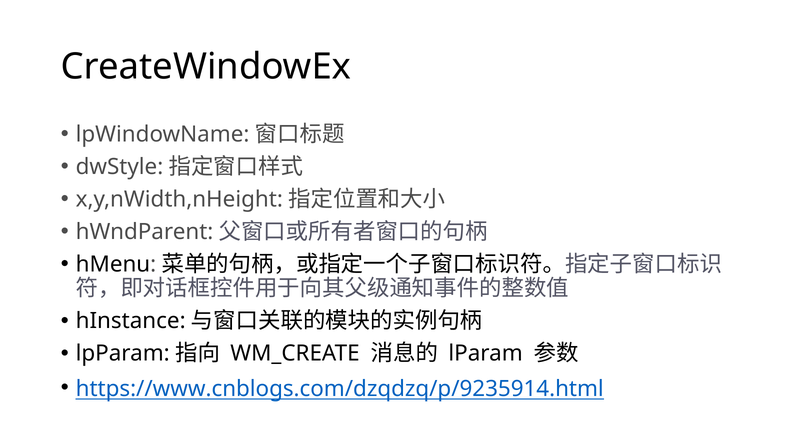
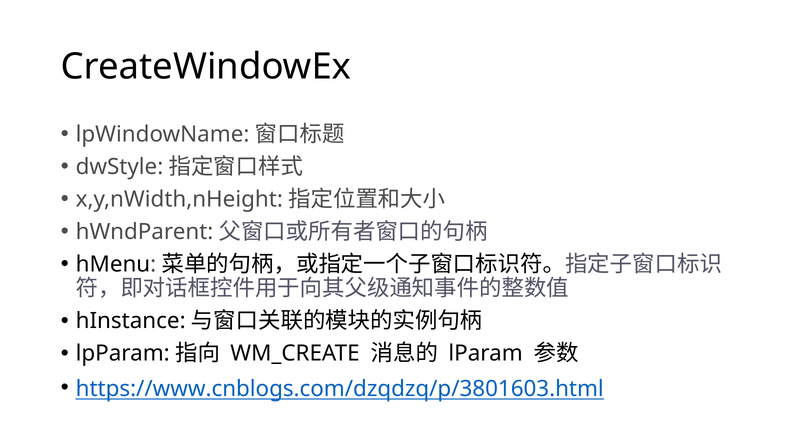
https://www.cnblogs.com/dzqdzq/p/9235914.html: https://www.cnblogs.com/dzqdzq/p/9235914.html -> https://www.cnblogs.com/dzqdzq/p/3801603.html (340, 389)
